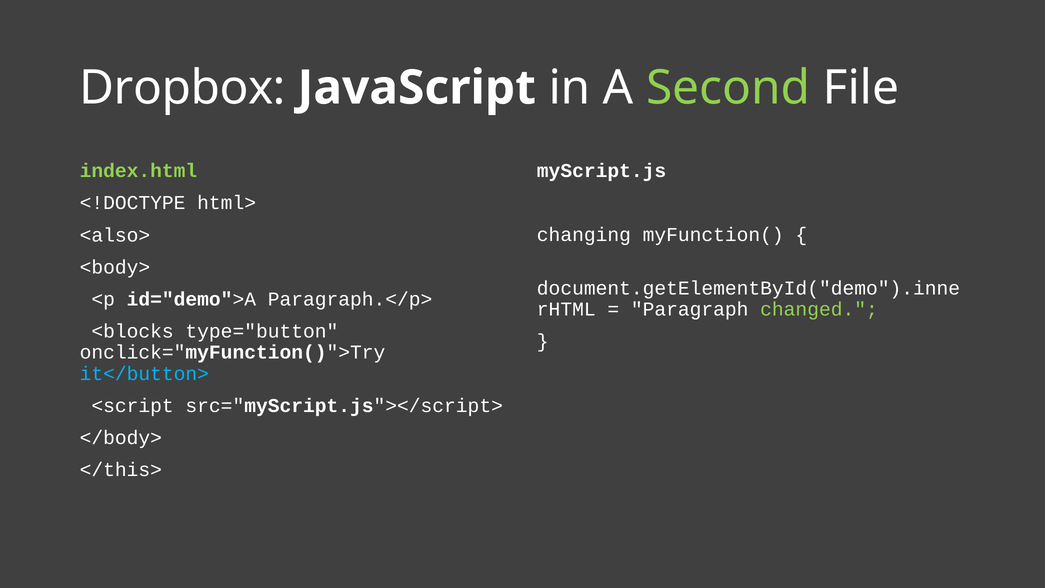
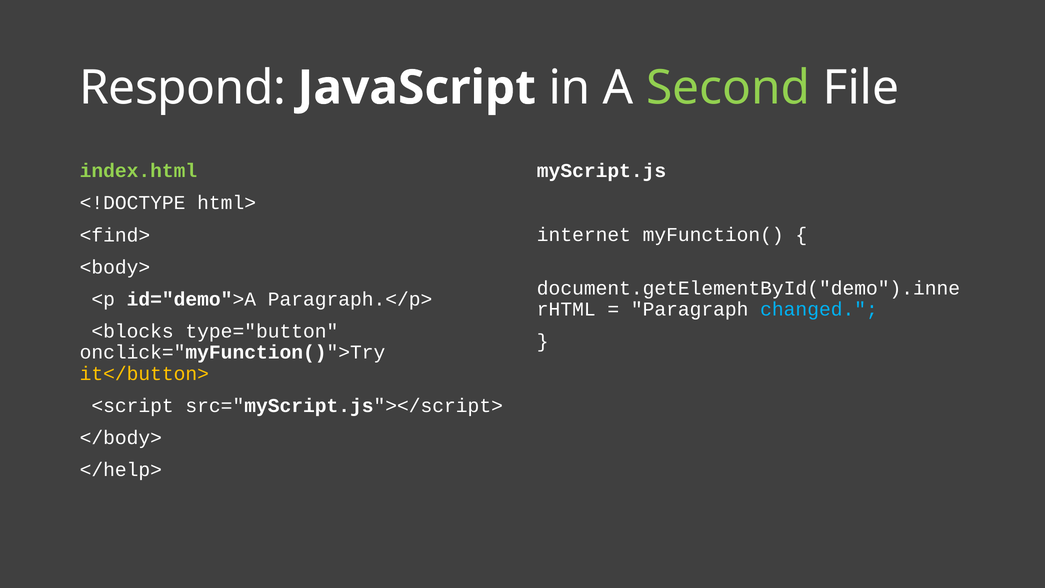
Dropbox: Dropbox -> Respond (183, 88)
<also>: <also> -> <find> (115, 235)
changing: changing -> internet (584, 235)
changed colour: light green -> light blue (819, 309)
it</button> colour: light blue -> yellow (144, 373)
</this>: </this> -> </help> (121, 470)
